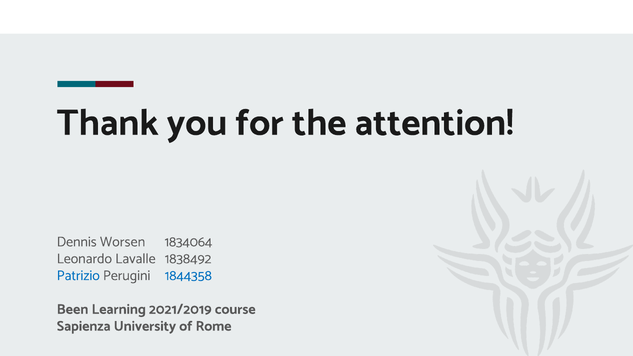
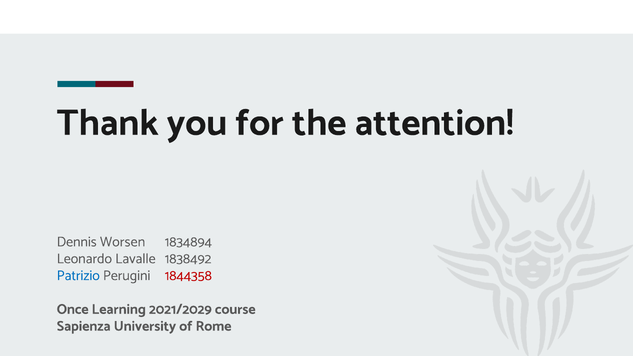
1834064: 1834064 -> 1834894 (188, 242)
1844358 colour: blue -> red (188, 275)
Been: Been -> Once (73, 309)
2021/2019: 2021/2019 -> 2021/2029 (180, 309)
